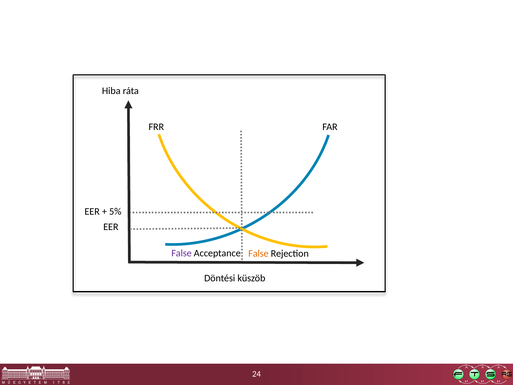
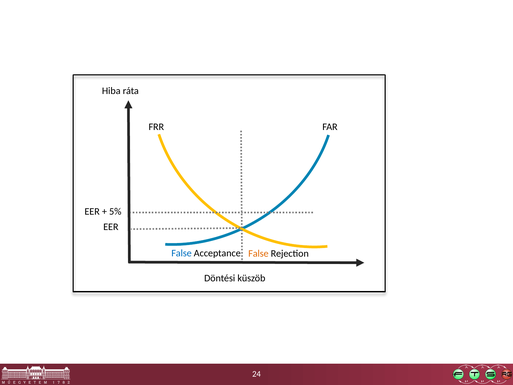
False colour: purple -> blue (181, 253)
